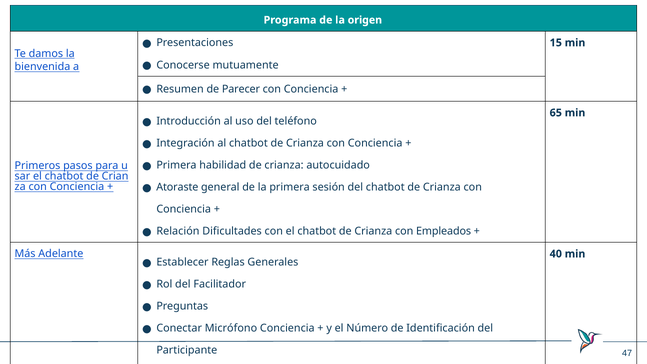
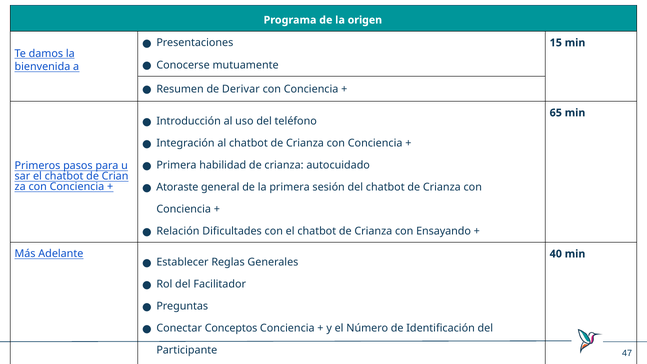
Parecer: Parecer -> Derivar (241, 89)
Empleados: Empleados -> Ensayando (444, 231)
Micrófono: Micrófono -> Conceptos (231, 328)
